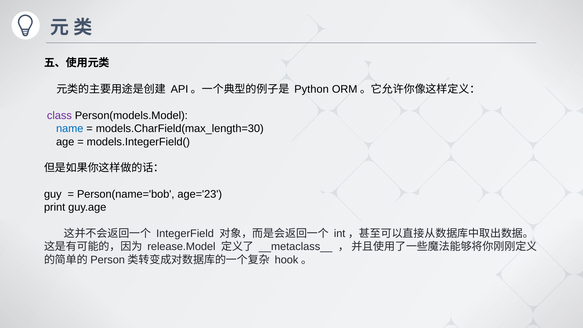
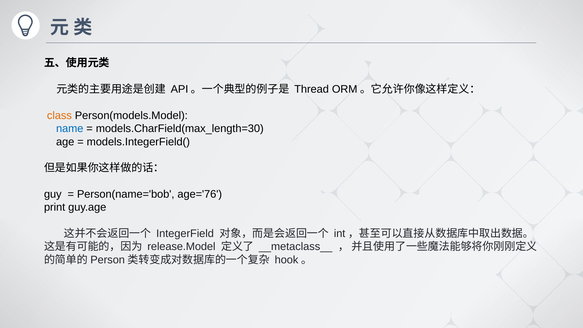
Python: Python -> Thread (312, 89)
class colour: purple -> orange (59, 115)
age='23: age='23 -> age='76 (200, 194)
